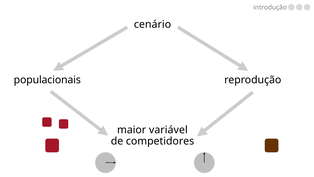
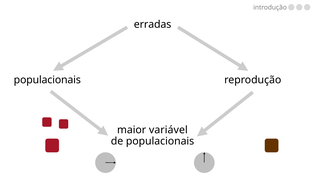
cenário: cenário -> erradas (153, 24)
de competidores: competidores -> populacionais (160, 141)
